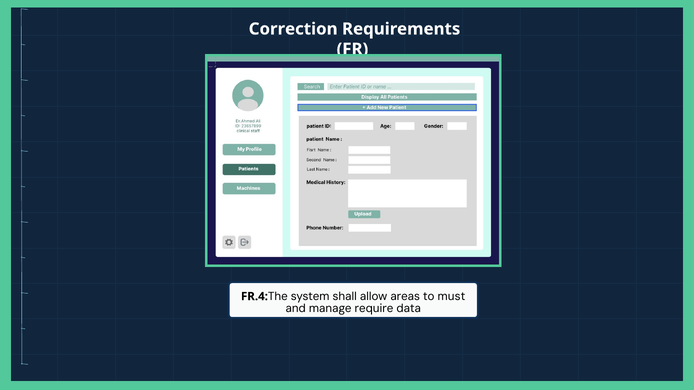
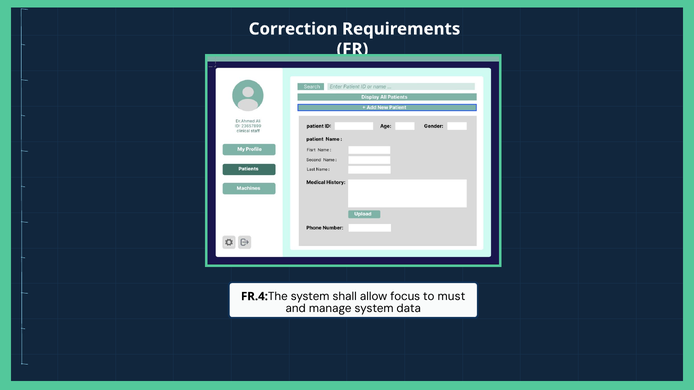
areas: areas -> focus (405, 297)
manage require: require -> system (374, 309)
